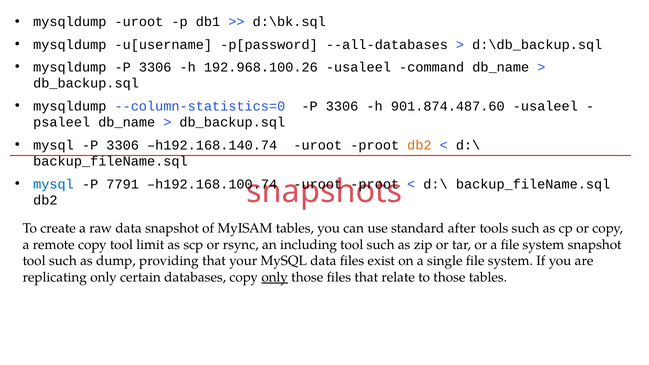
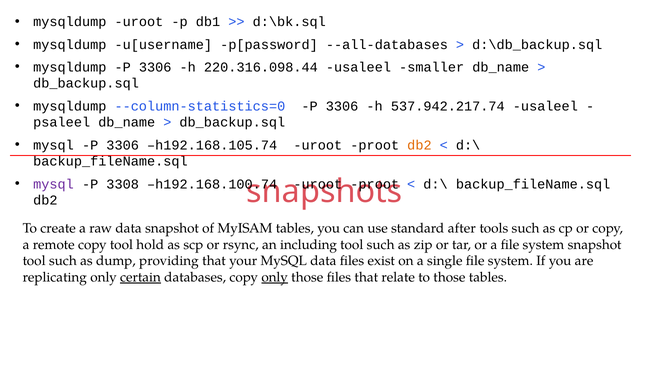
192.968.100.26: 192.968.100.26 -> 220.316.098.44 (261, 67)
command: command -> smaller (432, 67)
901.874.487.60: 901.874.487.60 -> 537.942.217.74 (448, 106)
h192.168.140.74: h192.168.140.74 -> h192.168.105.74 (212, 145)
mysql colour: blue -> purple (54, 184)
7791: 7791 -> 3308 (123, 184)
limit: limit -> hold (150, 245)
certain underline: none -> present (140, 277)
